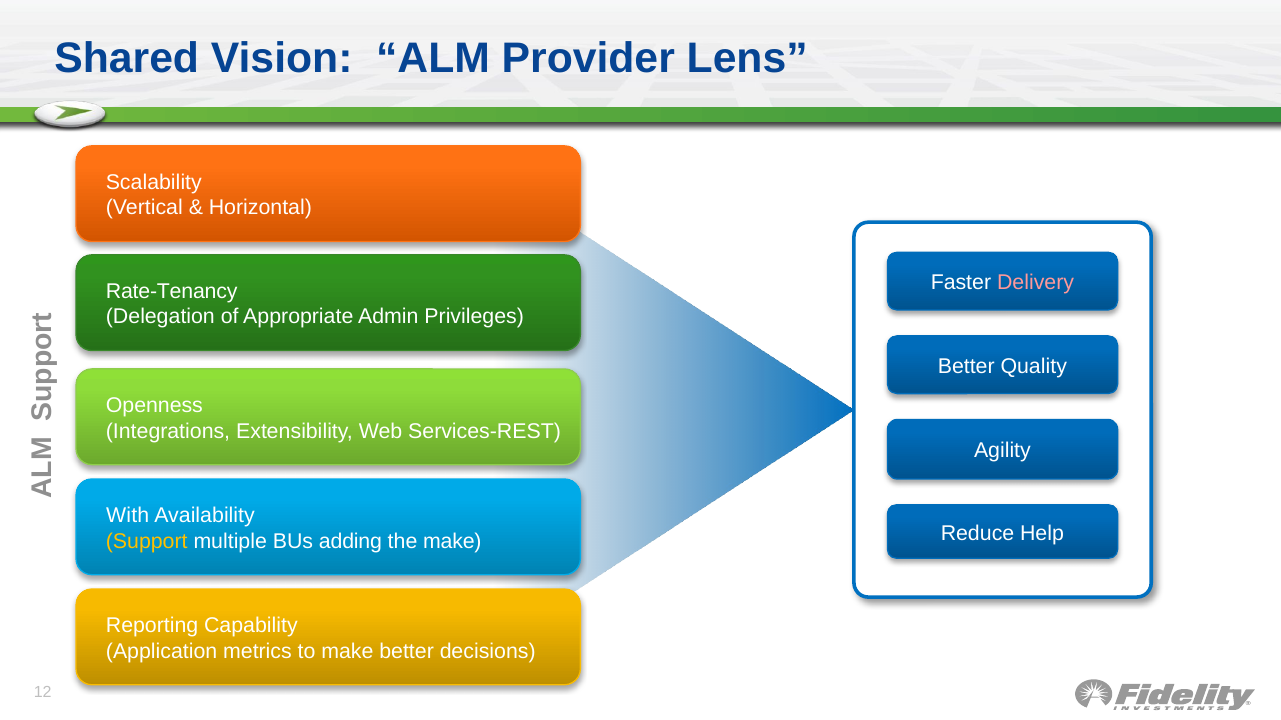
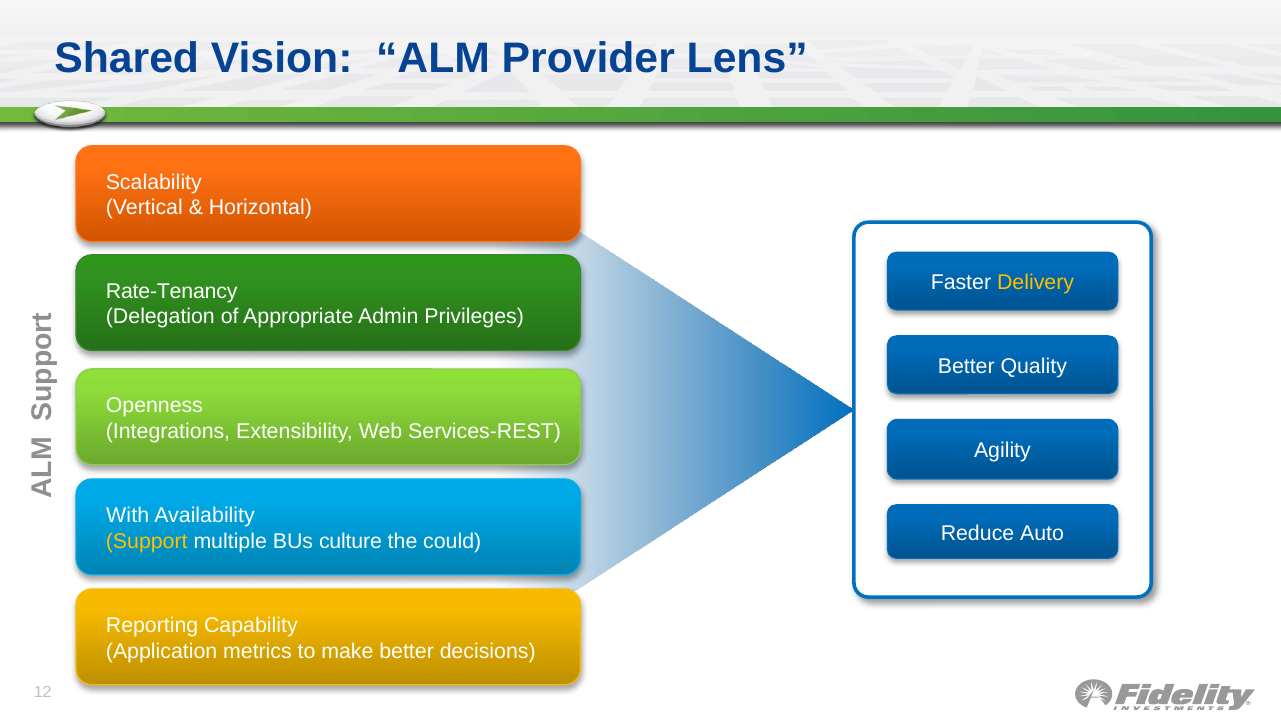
Delivery colour: pink -> yellow (1036, 283)
Help: Help -> Auto (1042, 533)
adding: adding -> culture (350, 542)
the make: make -> could (452, 542)
